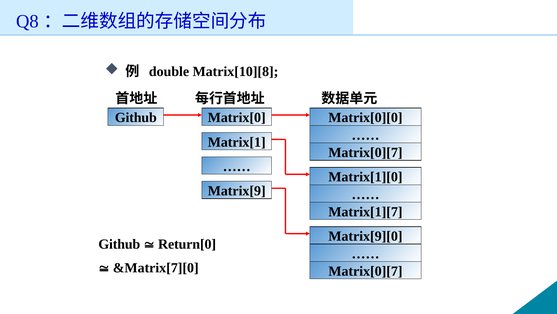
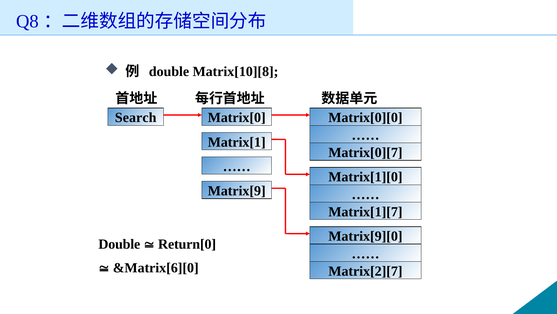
Github: Github -> Search (136, 117)
Github: Github -> Double (119, 244)
&Matrix[7][0: &Matrix[7][0 -> &Matrix[6][0 (156, 267)
Matrix[0][7: Matrix[0][7 -> Matrix[2][7 (365, 271)
